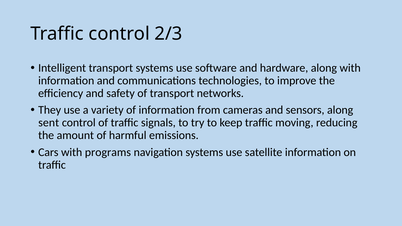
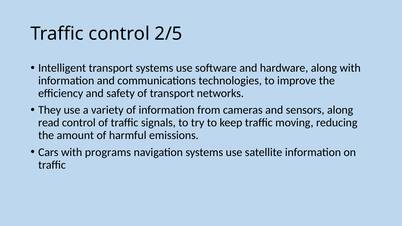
2/3: 2/3 -> 2/5 (169, 34)
sent: sent -> read (49, 123)
